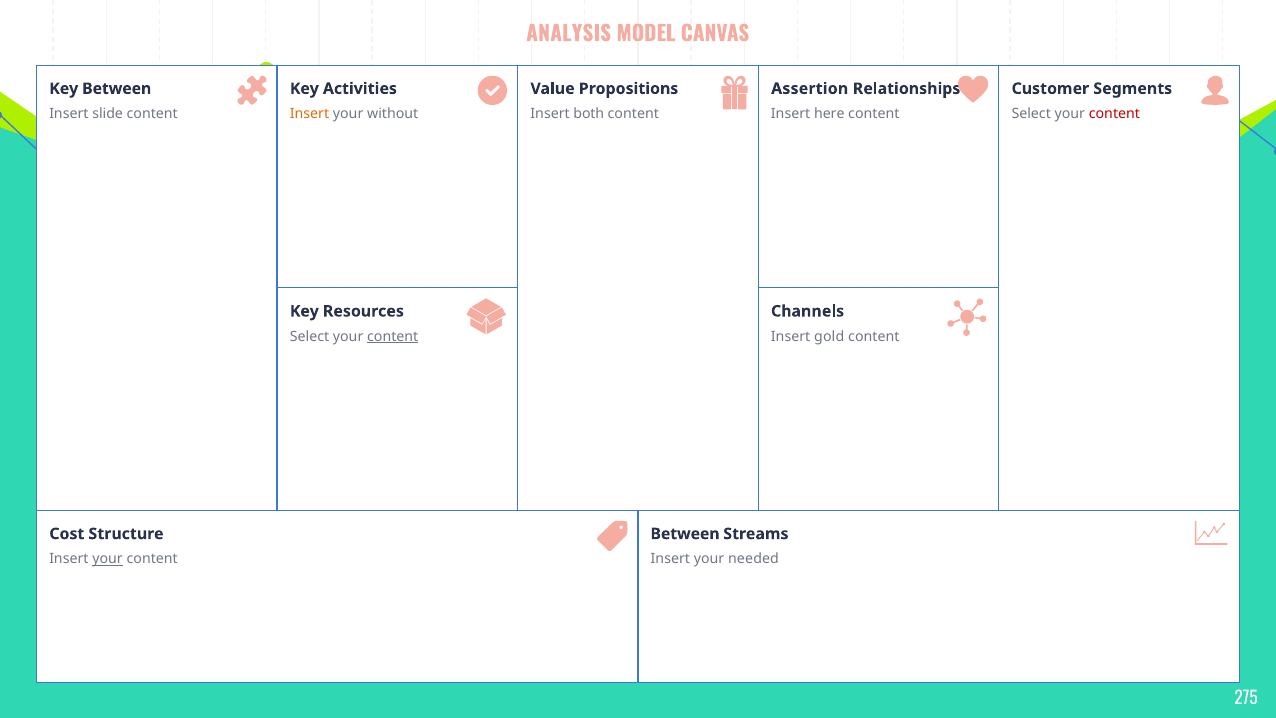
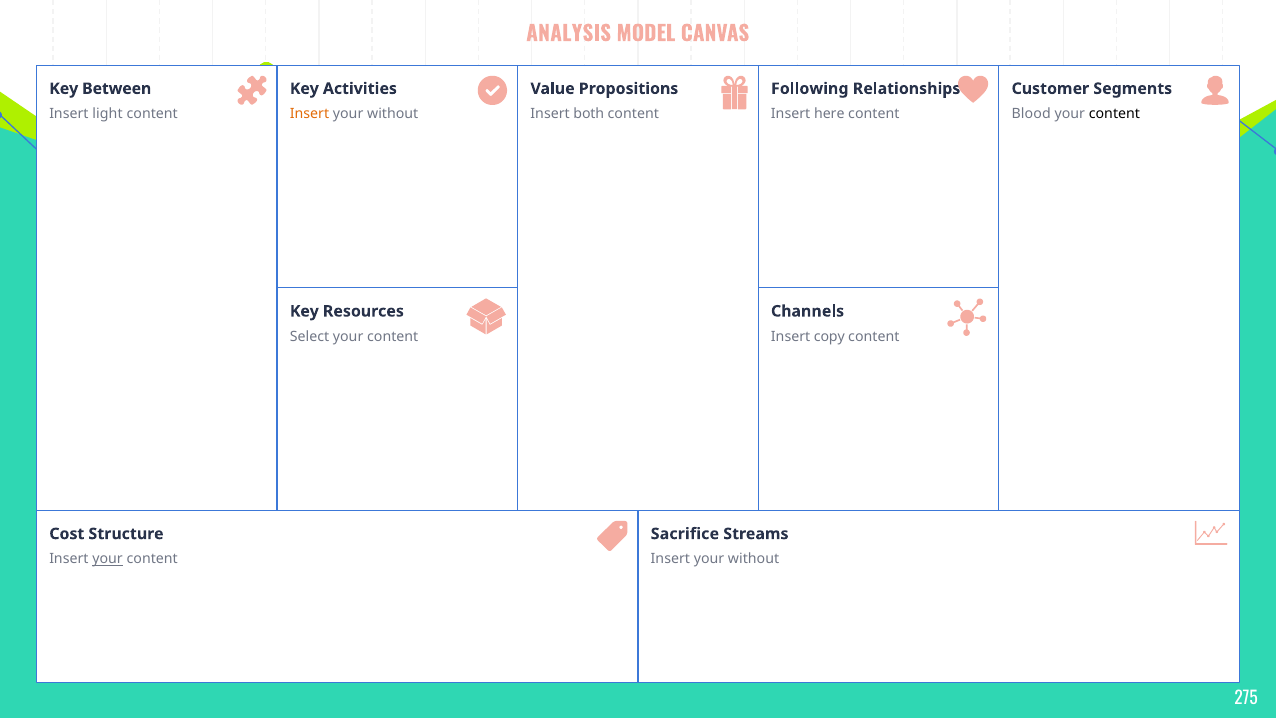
Assertion: Assertion -> Following (810, 89)
slide: slide -> light (108, 114)
Select: Select -> Blood (1031, 114)
content colour: red -> black (1114, 114)
content underline: present -> none (393, 336)
gold: gold -> copy (829, 336)
Between: Between -> Sacrifice (685, 534)
needed: needed -> without (754, 559)
